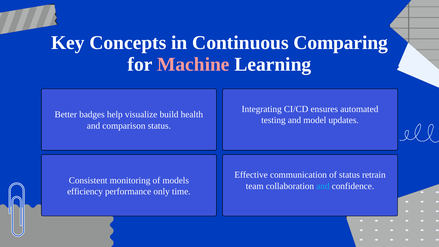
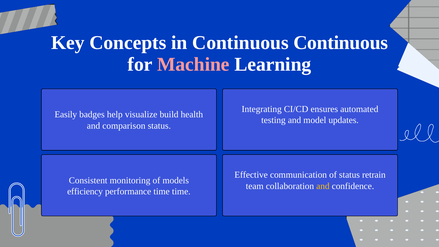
Continuous Comparing: Comparing -> Continuous (341, 43)
Better: Better -> Easily (66, 115)
and colour: light blue -> yellow (323, 186)
performance only: only -> time (162, 191)
